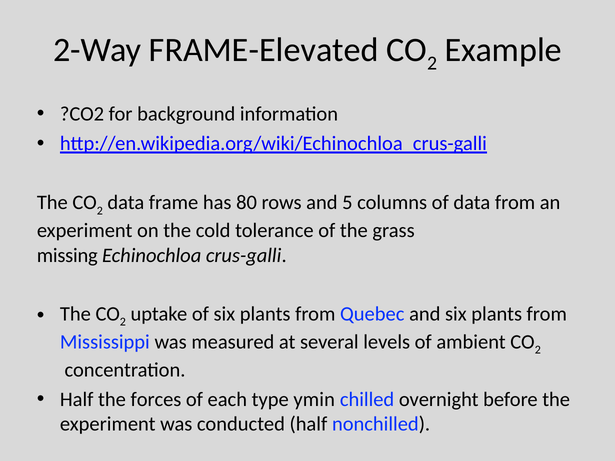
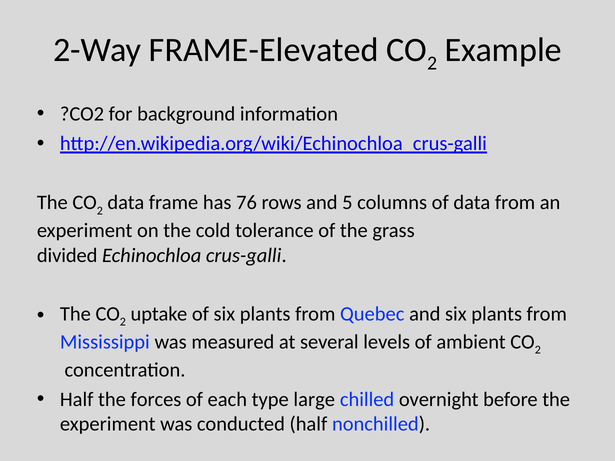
80: 80 -> 76 (247, 203)
missing: missing -> divided (67, 255)
ymin: ymin -> large (314, 400)
